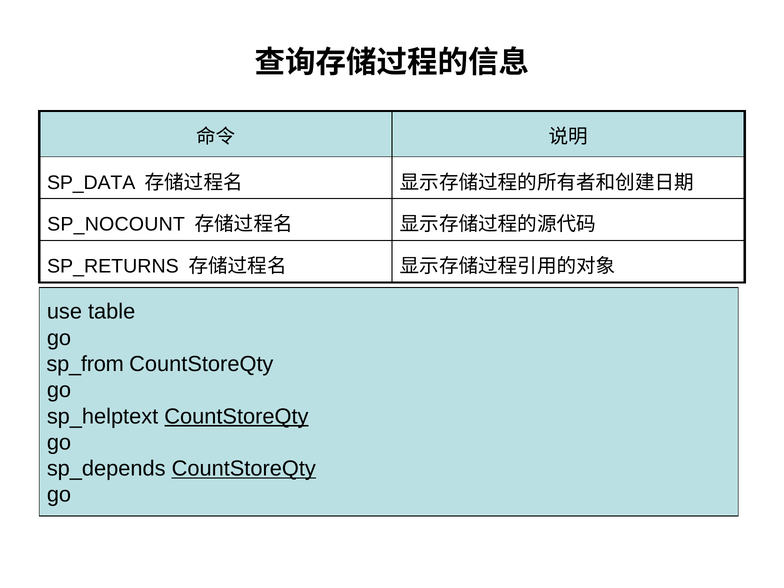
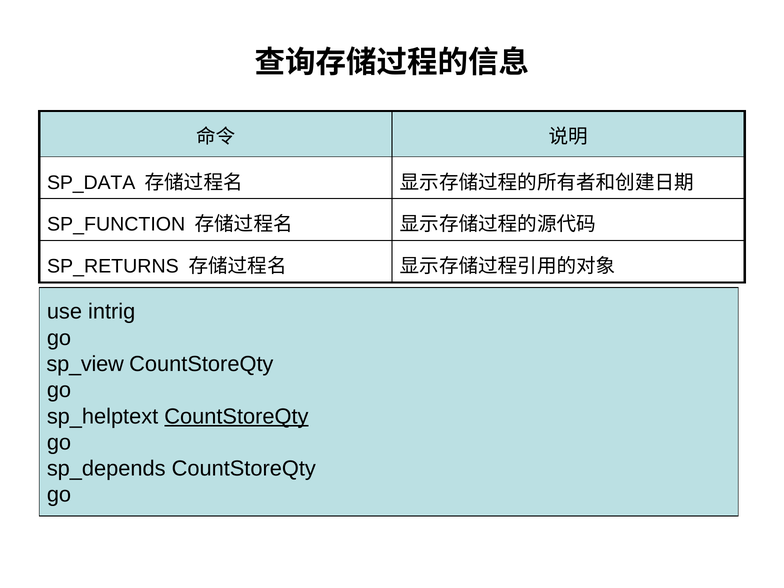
SP_NOCOUNT: SP_NOCOUNT -> SP_FUNCTION (116, 225)
table: table -> intrig (112, 312)
sp_from: sp_from -> sp_view (85, 364)
CountStoreQty underline: present -> none (244, 469)
